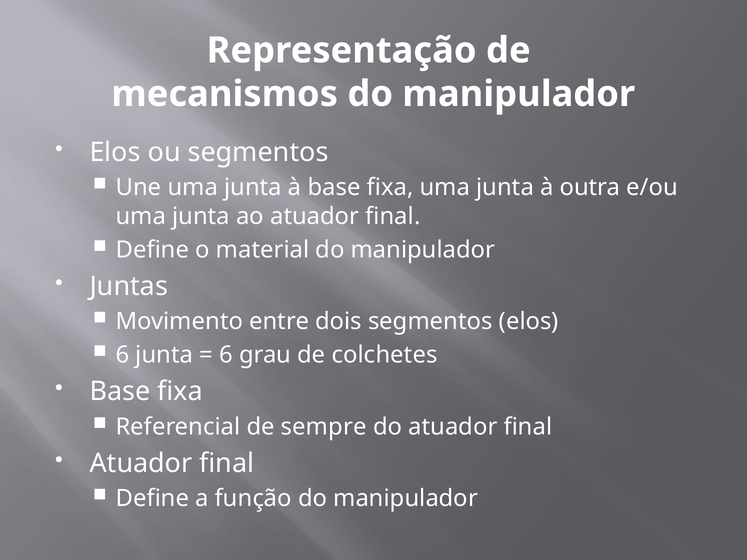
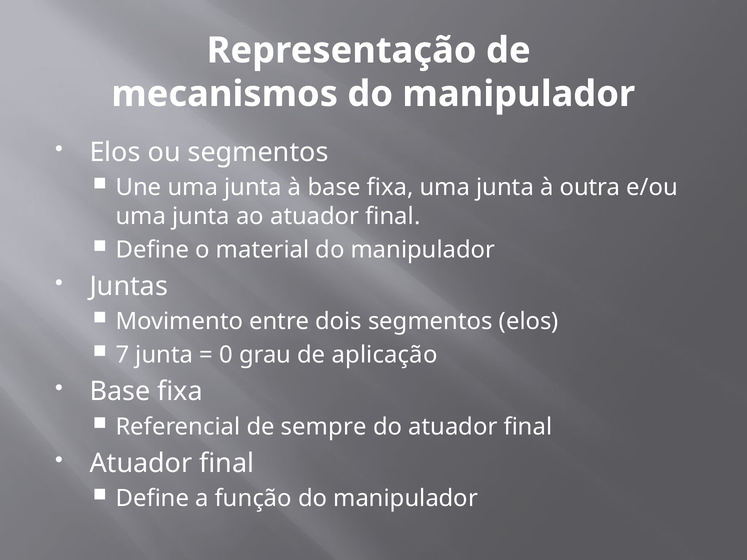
6: 6 -> 7 (122, 355)
6: 6 -> 0 (226, 355)
colchetes: colchetes -> aplicação (385, 355)
